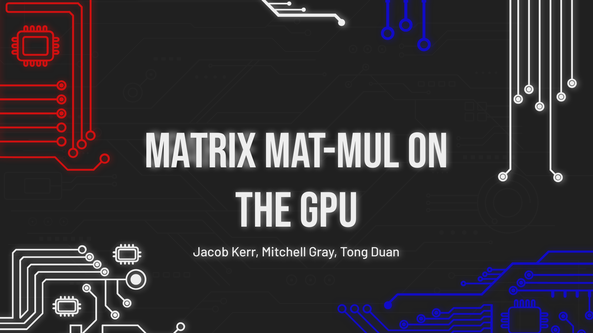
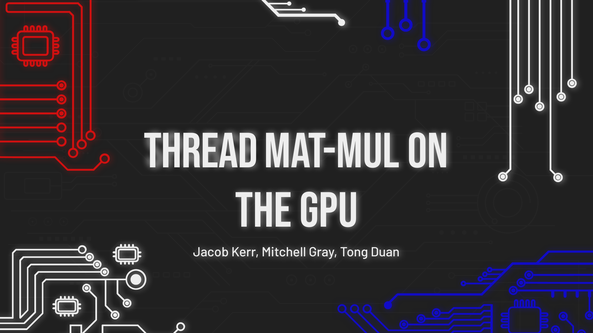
Matrix: Matrix -> Thread (201, 152)
